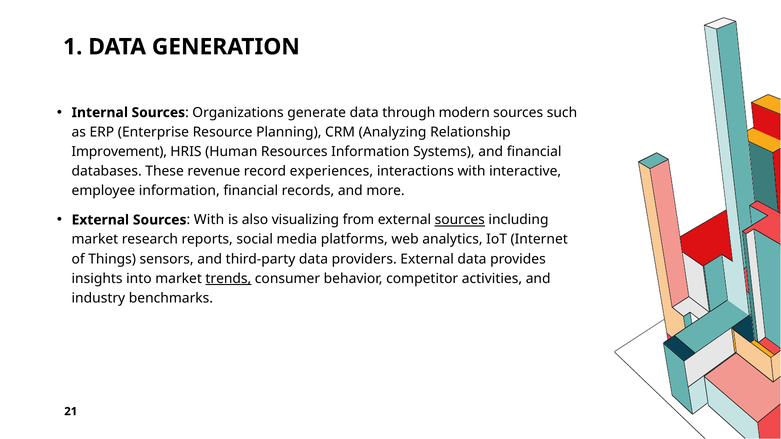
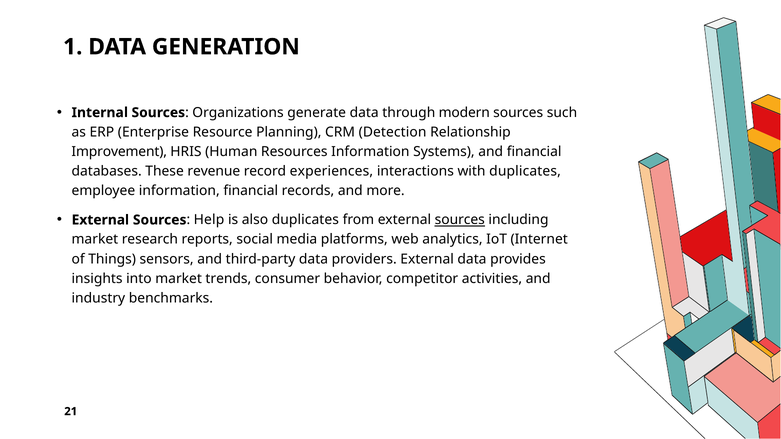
Analyzing: Analyzing -> Detection (393, 132)
with interactive: interactive -> duplicates (525, 171)
Sources With: With -> Help (209, 220)
also visualizing: visualizing -> duplicates (305, 220)
trends underline: present -> none (228, 279)
